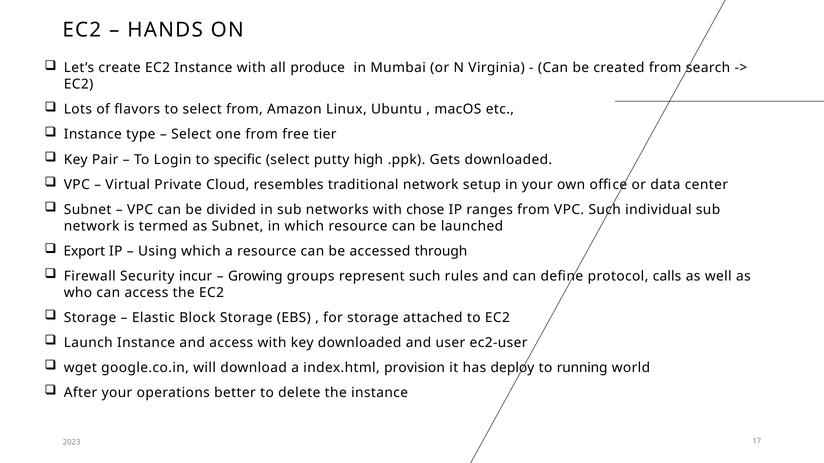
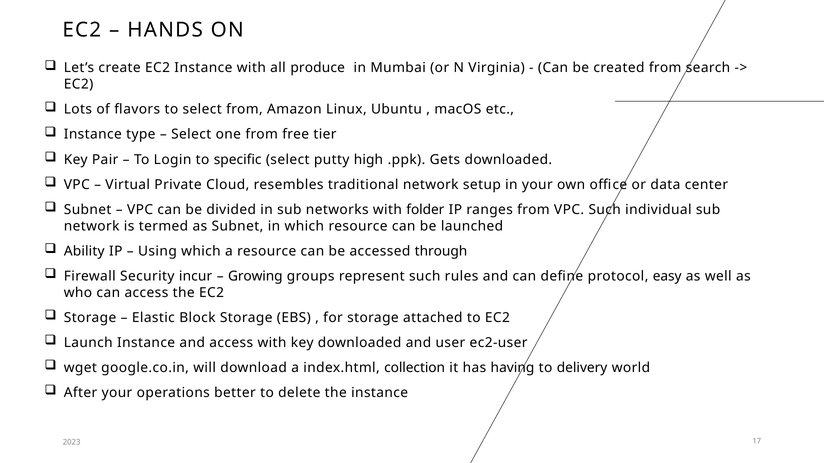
chose: chose -> folder (425, 210)
Export: Export -> Ability (84, 251)
calls: calls -> easy (667, 276)
provision: provision -> collection (415, 368)
deploy: deploy -> having (512, 368)
running: running -> delivery (582, 368)
